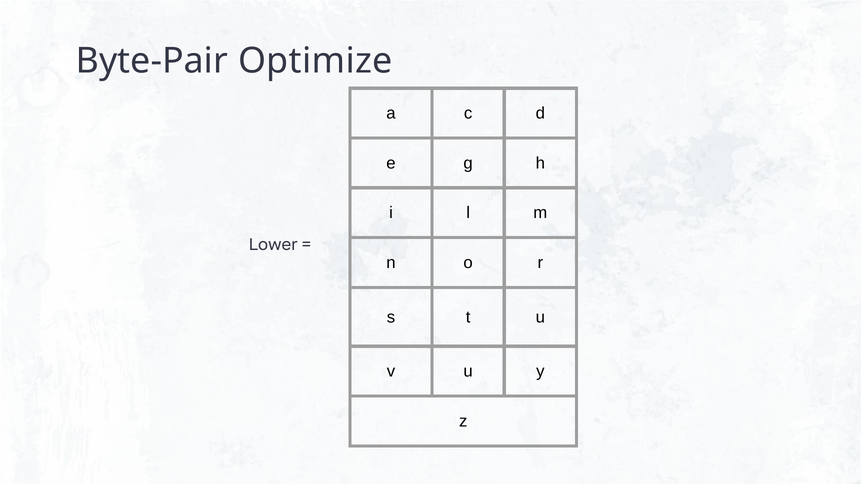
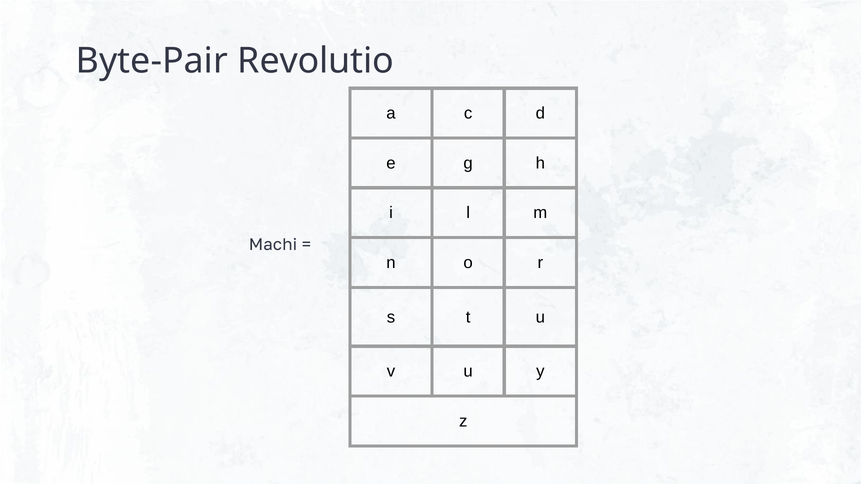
Optimize: Optimize -> Revolutio (316, 61)
Lower: Lower -> Machi (273, 245)
